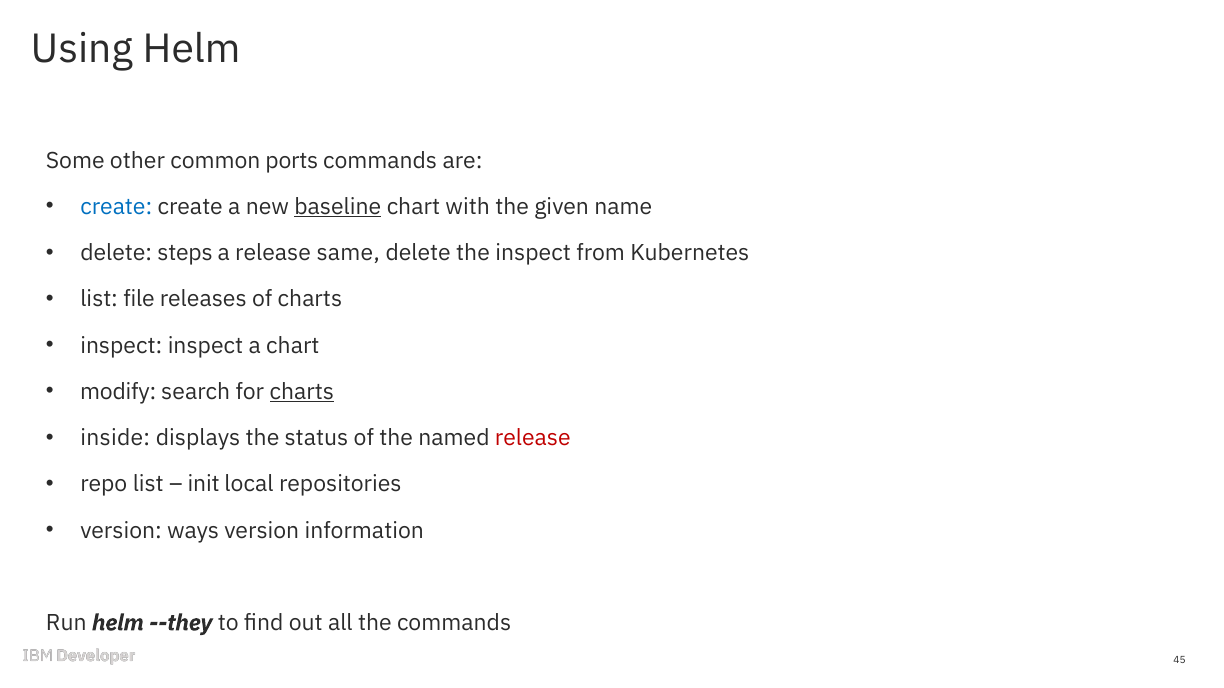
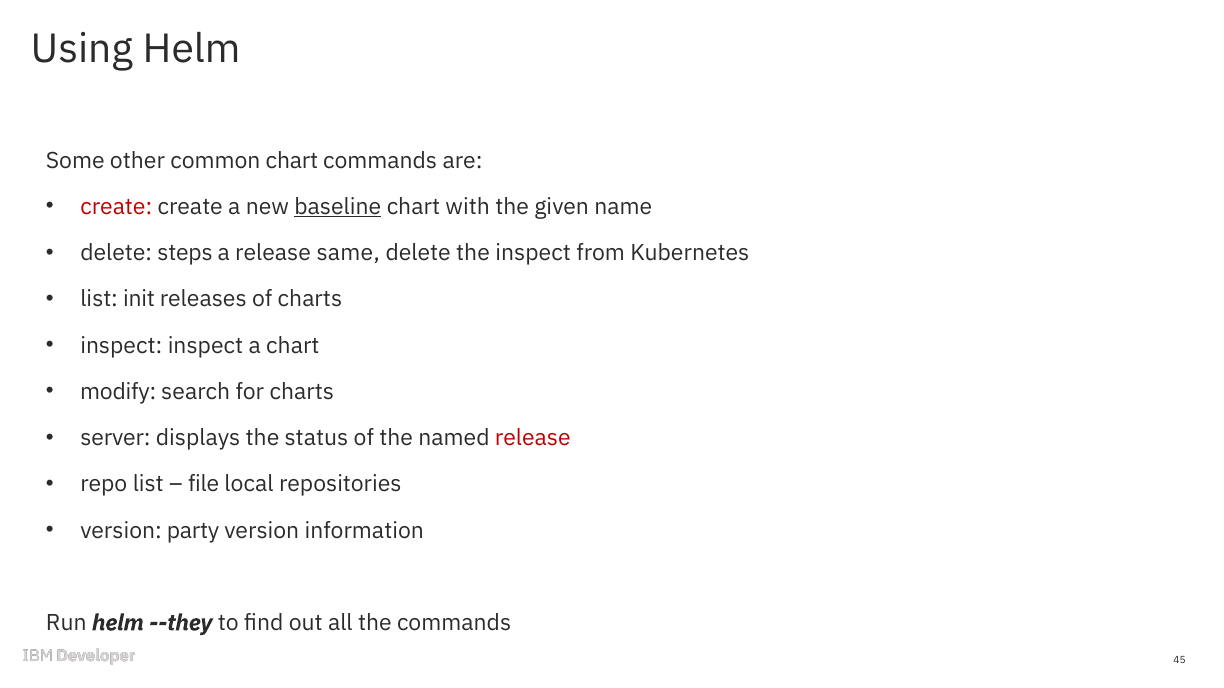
common ports: ports -> chart (292, 161)
create colour: blue -> red (116, 207)
file: file -> init (139, 300)
charts underline: present -> none (302, 392)
inside: inside -> server (116, 438)
init: init -> file (204, 485)
ways: ways -> party (193, 531)
